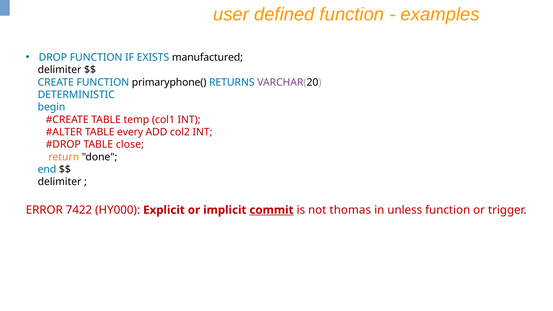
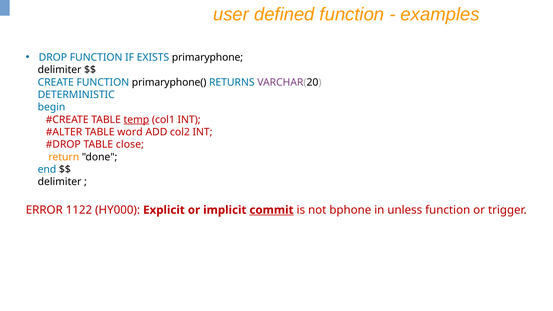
manufactured: manufactured -> primaryphone (207, 57)
temp underline: none -> present (136, 120)
every: every -> word (130, 132)
7422: 7422 -> 1122 (79, 210)
thomas: thomas -> bphone (350, 210)
